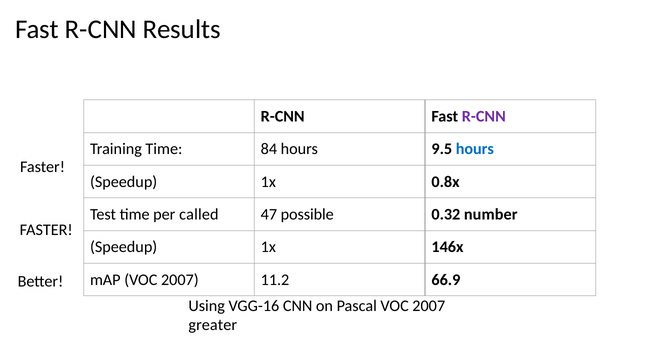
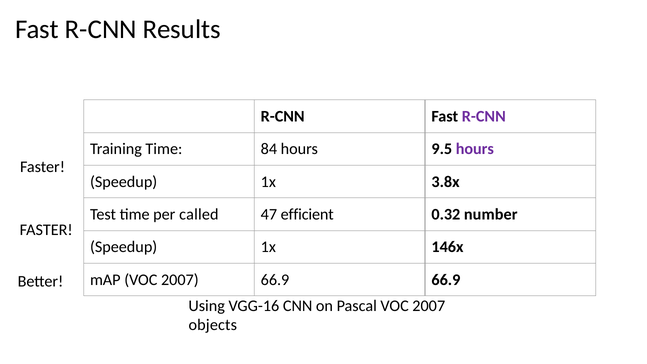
hours colour: blue -> purple (475, 149)
0.8x: 0.8x -> 3.8x (446, 182)
possible: possible -> efficient (307, 214)
2007 11.2: 11.2 -> 66.9 (275, 280)
greater: greater -> objects (213, 325)
